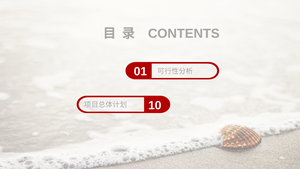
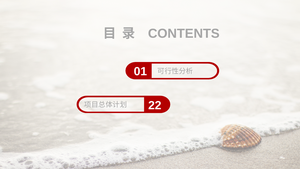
10: 10 -> 22 (155, 105)
